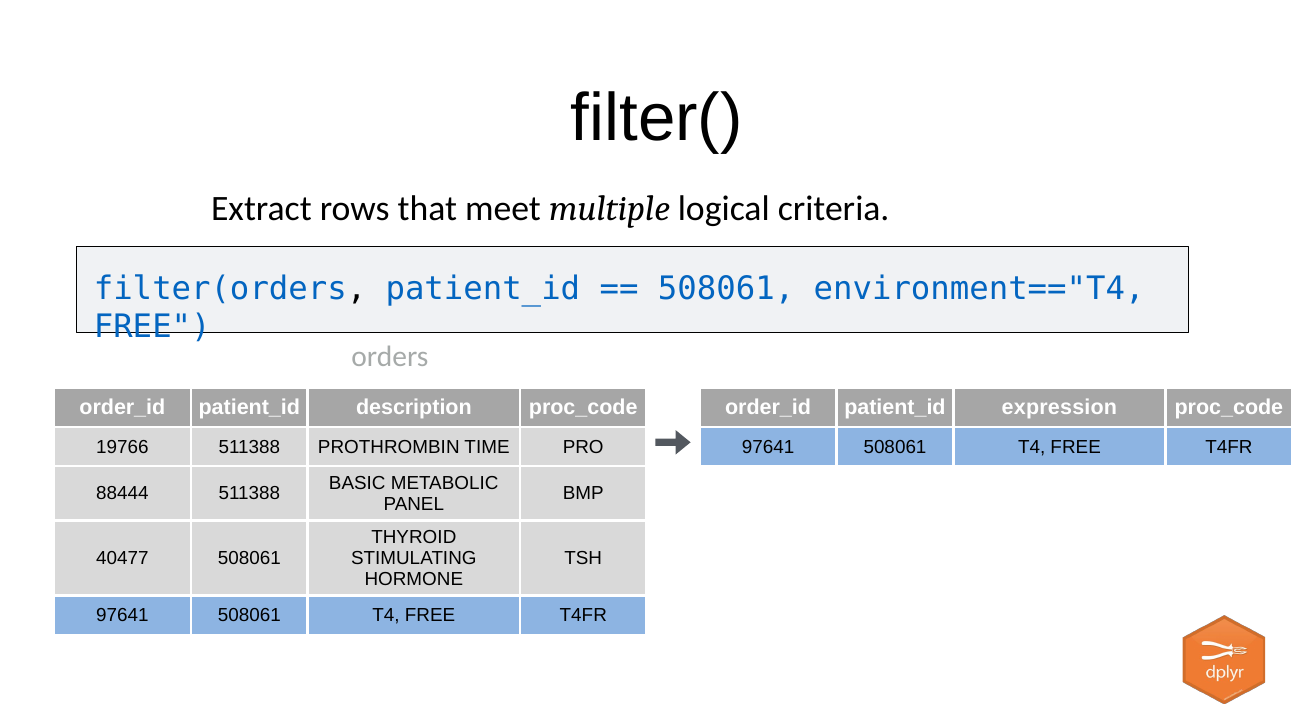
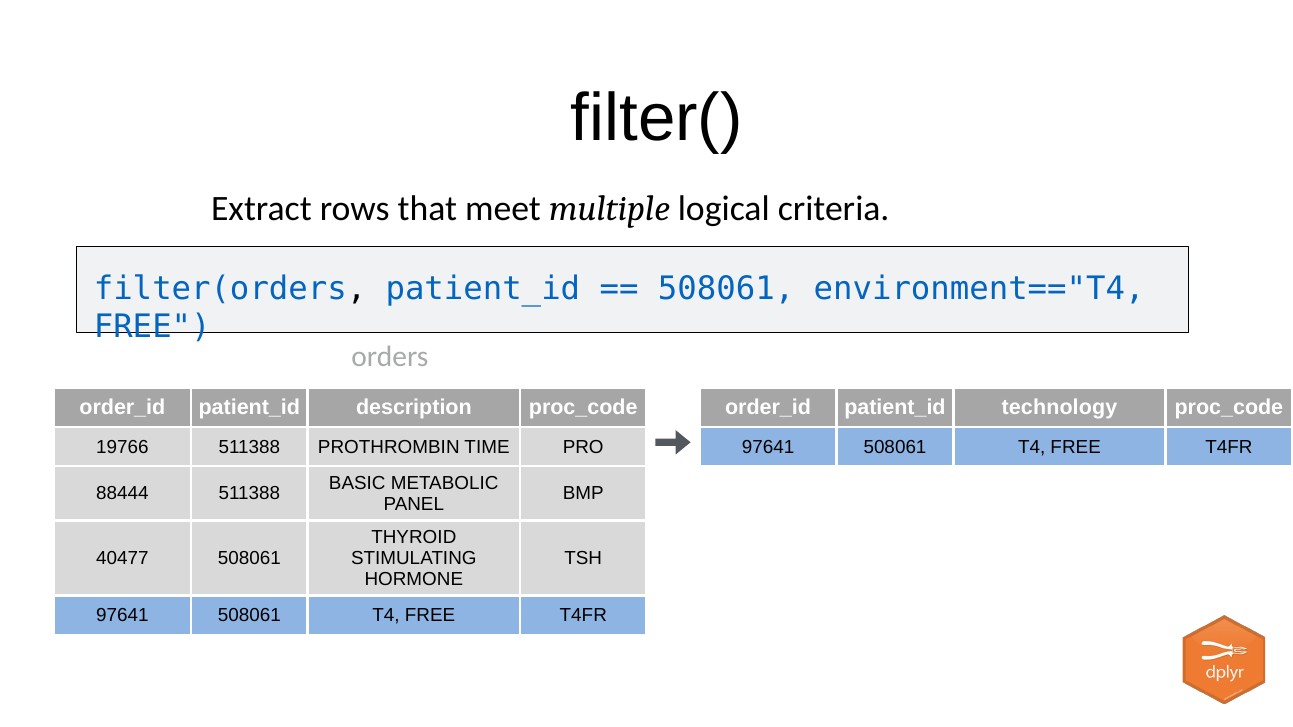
expression: expression -> technology (1059, 408)
